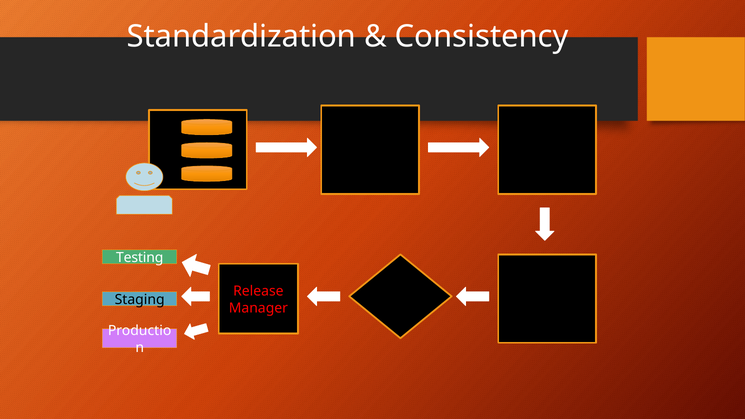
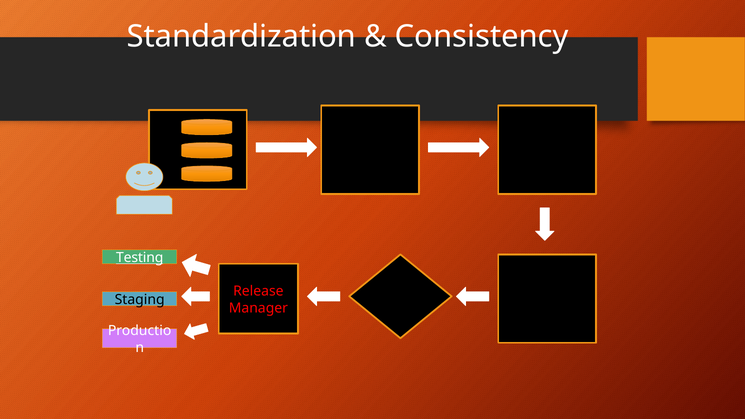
Testing underline: none -> present (140, 258)
